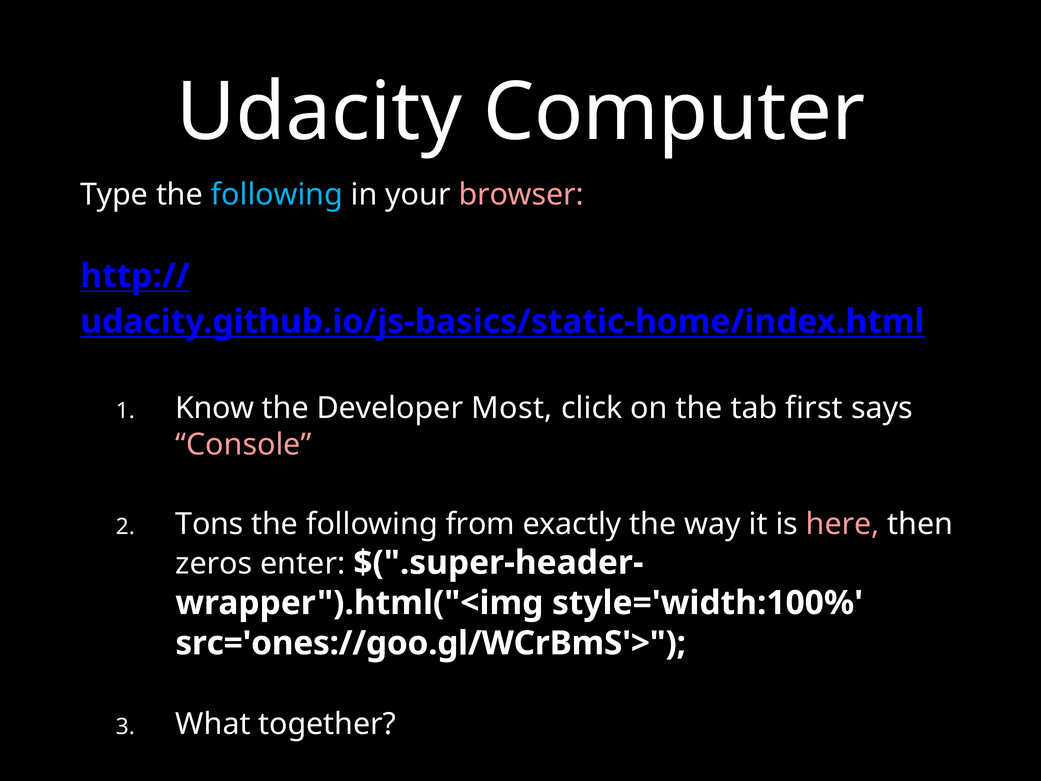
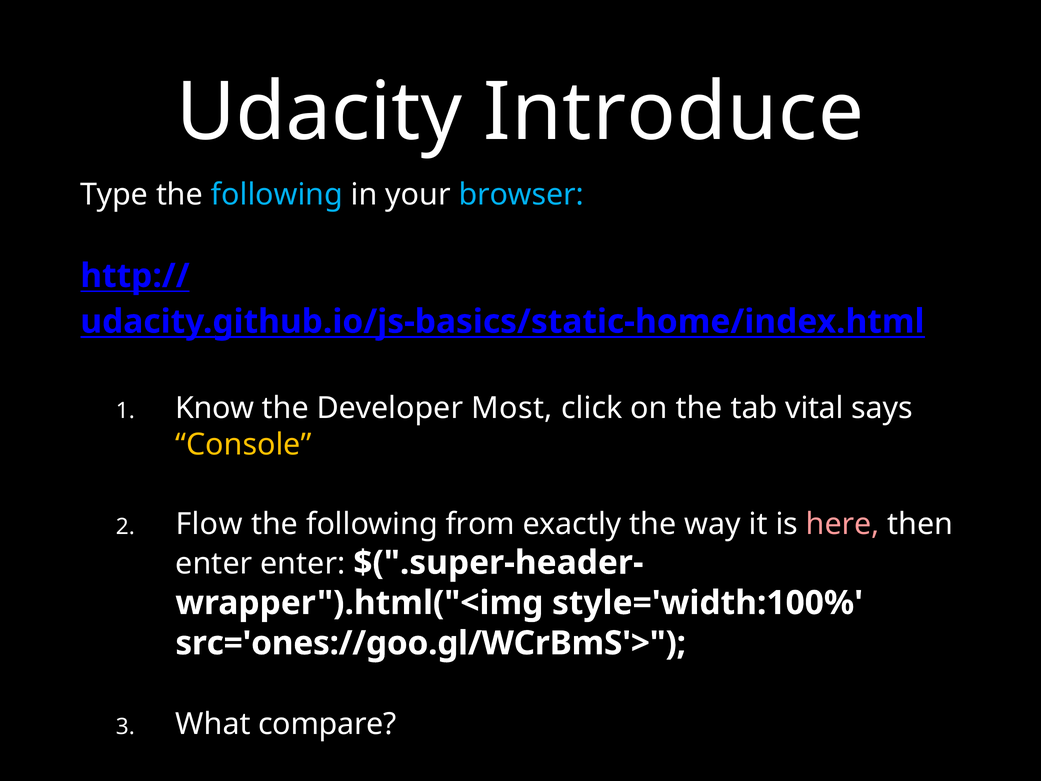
Computer: Computer -> Introduce (674, 112)
browser colour: pink -> light blue (521, 194)
first: first -> vital (814, 408)
Console colour: pink -> yellow (243, 445)
Tons: Tons -> Flow (209, 524)
zeros: zeros -> enter (214, 564)
together: together -> compare (327, 724)
